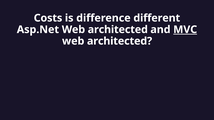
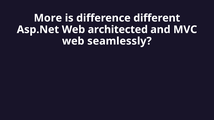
Costs: Costs -> More (48, 18)
MVC underline: present -> none (185, 30)
architected: architected -> seamlessly (119, 41)
